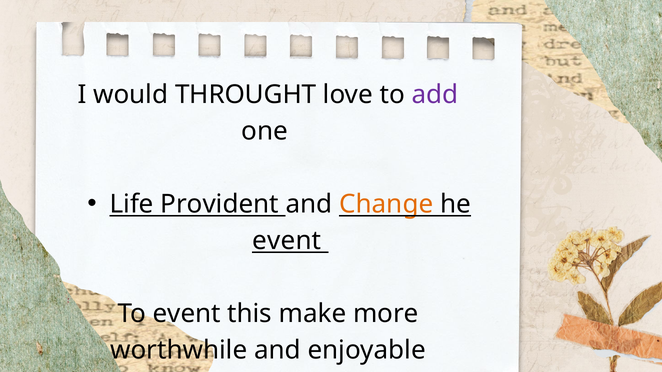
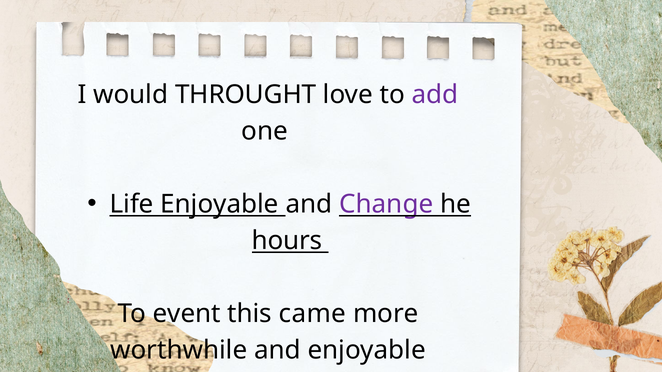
Life Provident: Provident -> Enjoyable (220, 204)
Change colour: orange -> purple (386, 204)
event: event -> hours (287, 241)
make: make -> came (312, 314)
